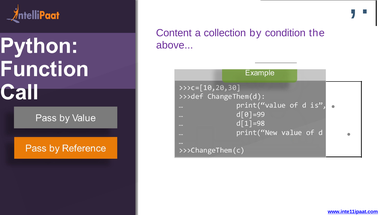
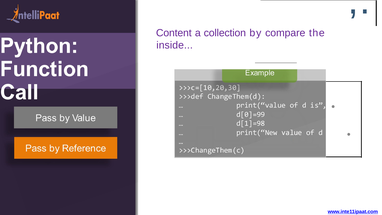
condition: condition -> compare (285, 33)
above: above -> inside (175, 45)
